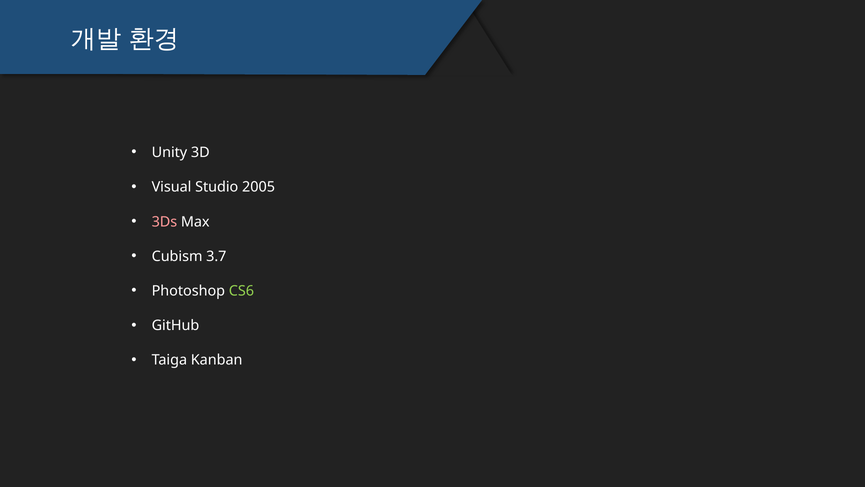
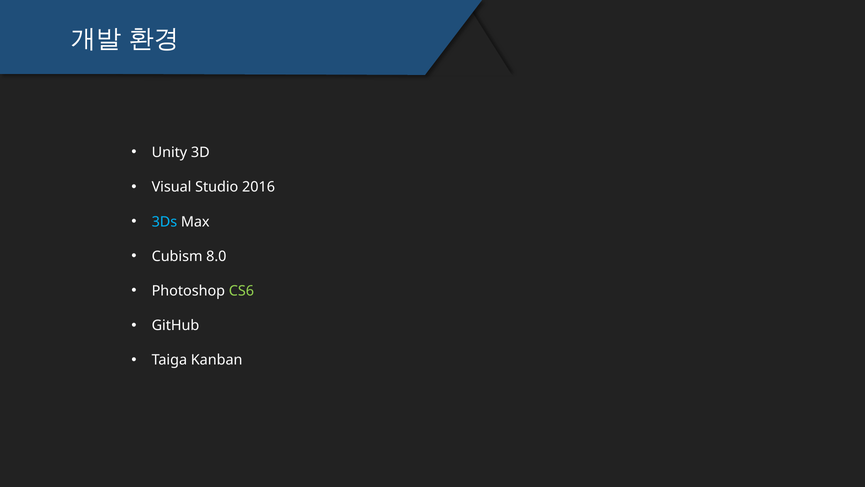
2005: 2005 -> 2016 (259, 187)
3Ds colour: pink -> light blue (164, 222)
3.7: 3.7 -> 8.0 (216, 256)
